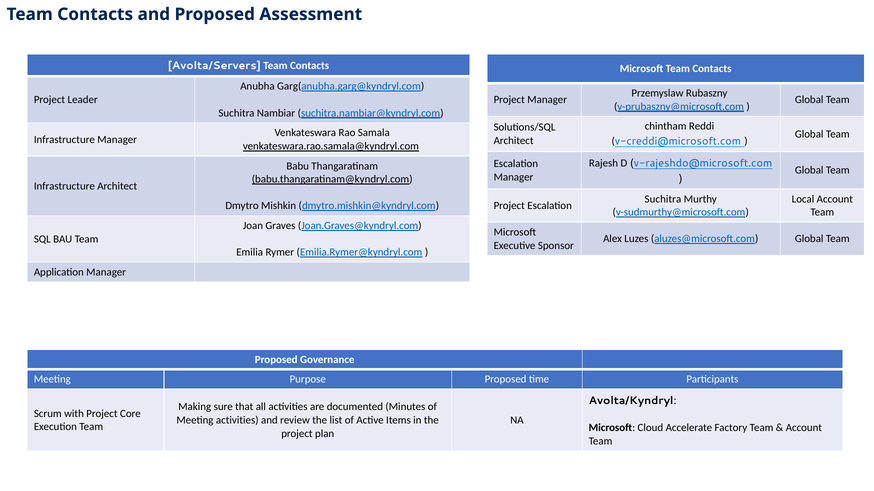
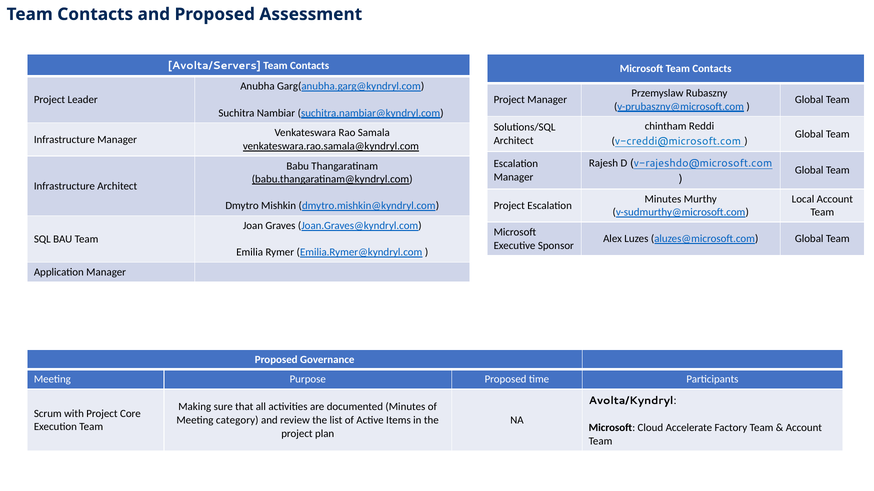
Suchitra: Suchitra -> Minutes (663, 199)
Meeting activities: activities -> category (237, 421)
